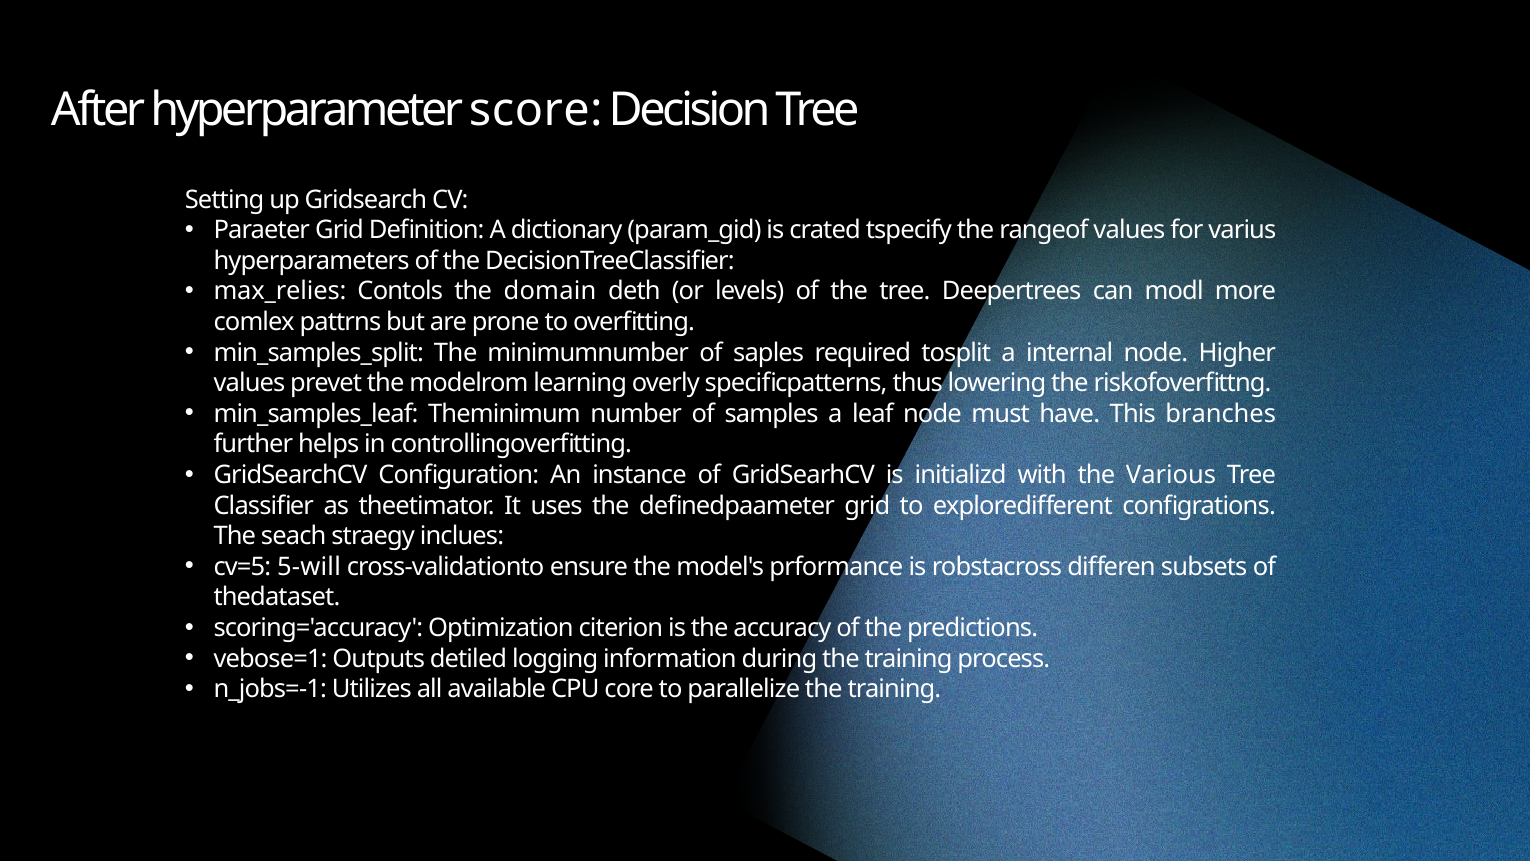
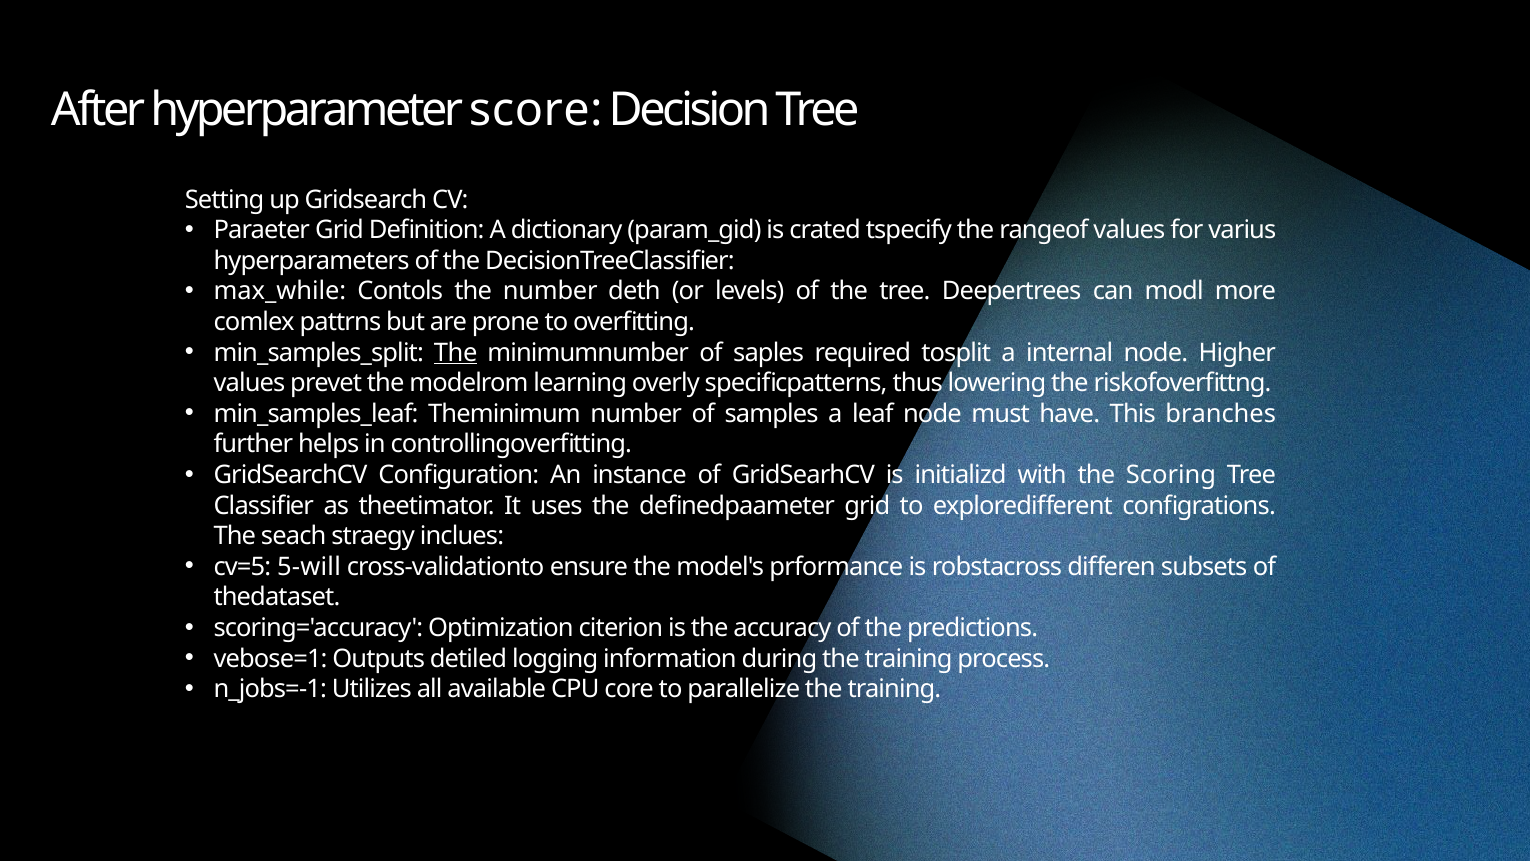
max_relies: max_relies -> max_while (280, 291)
the domain: domain -> number (550, 291)
The underline: none -> present (456, 353)
Various: Various -> Scoring (1171, 475)
